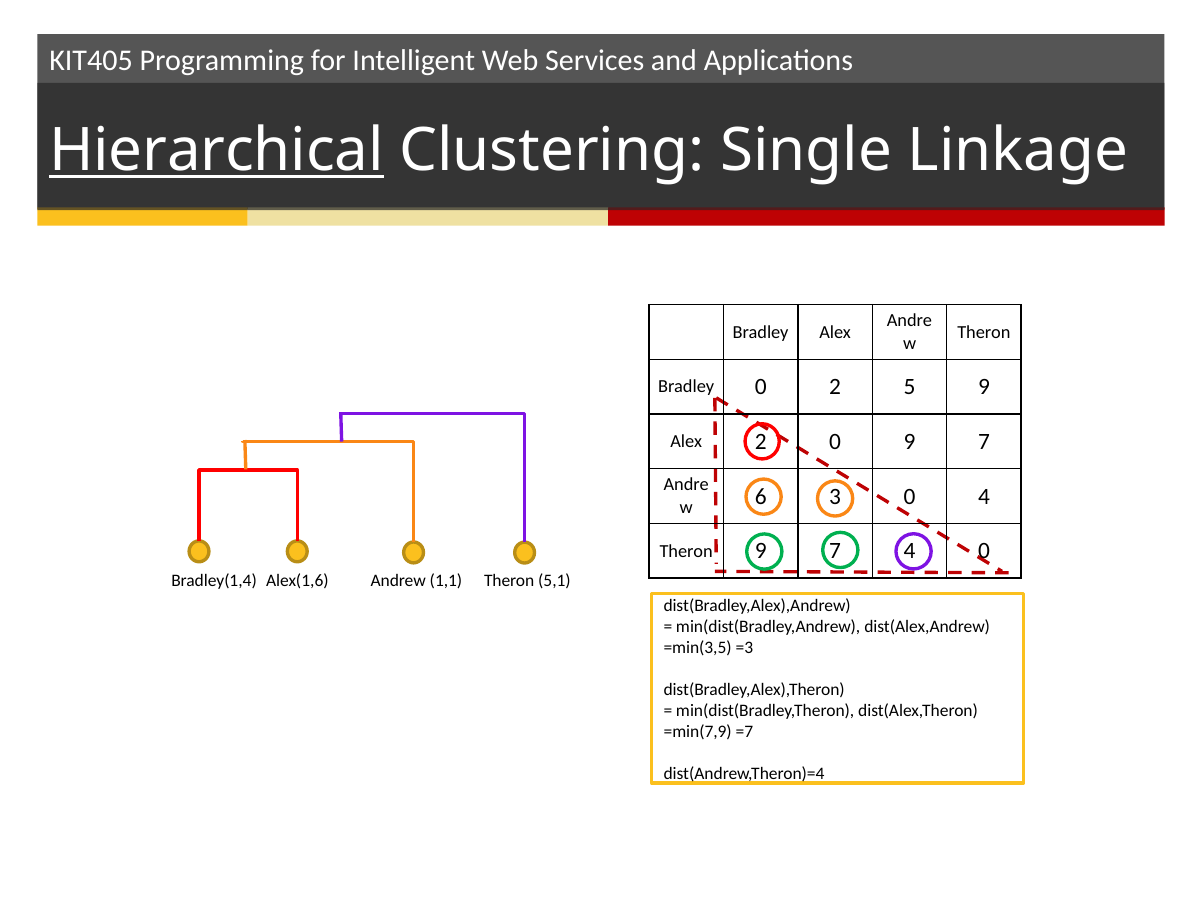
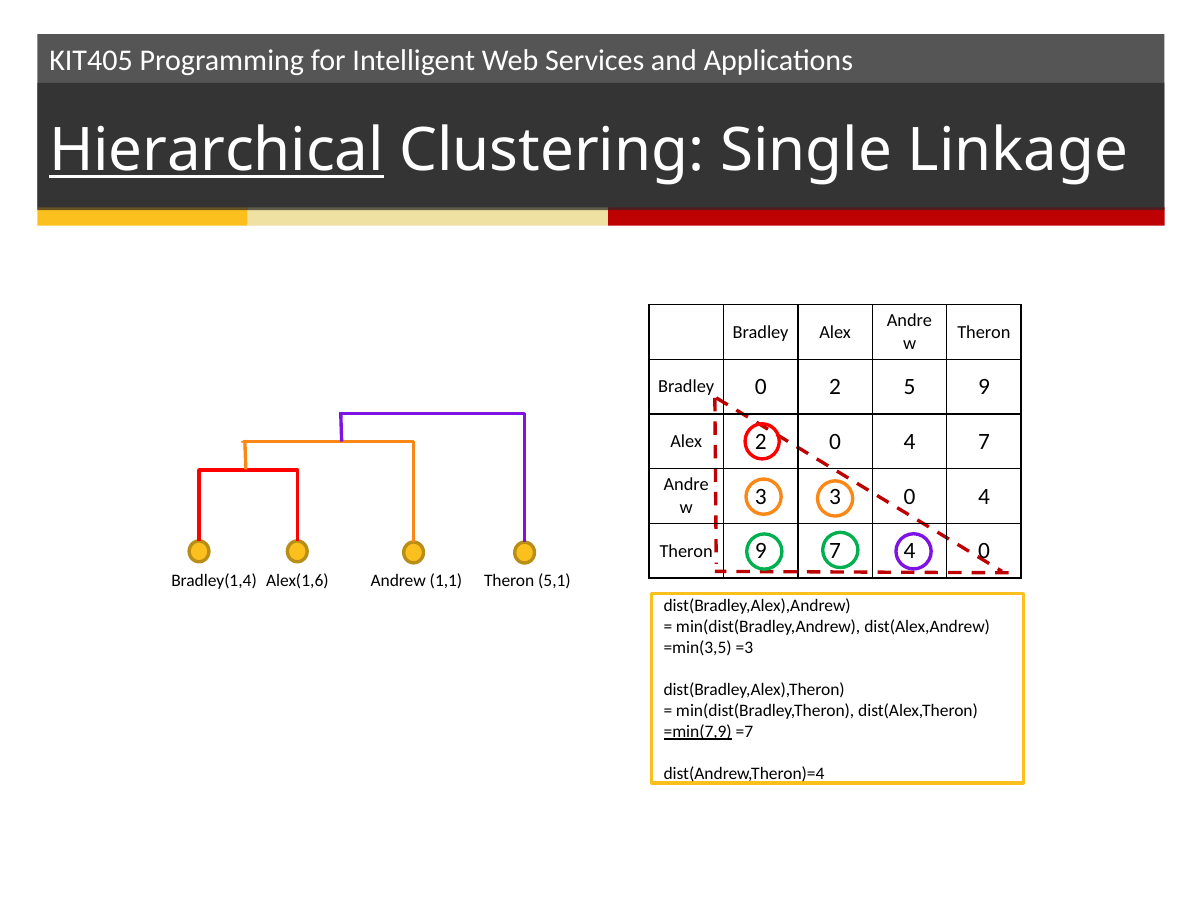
2 0 9: 9 -> 4 (910, 441)
6: 6 -> 3 (761, 496)
=min(7,9 underline: none -> present (698, 731)
